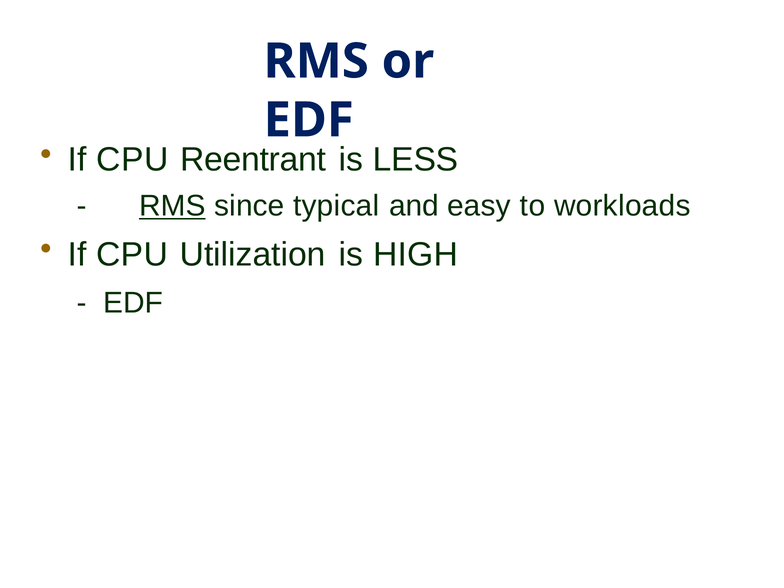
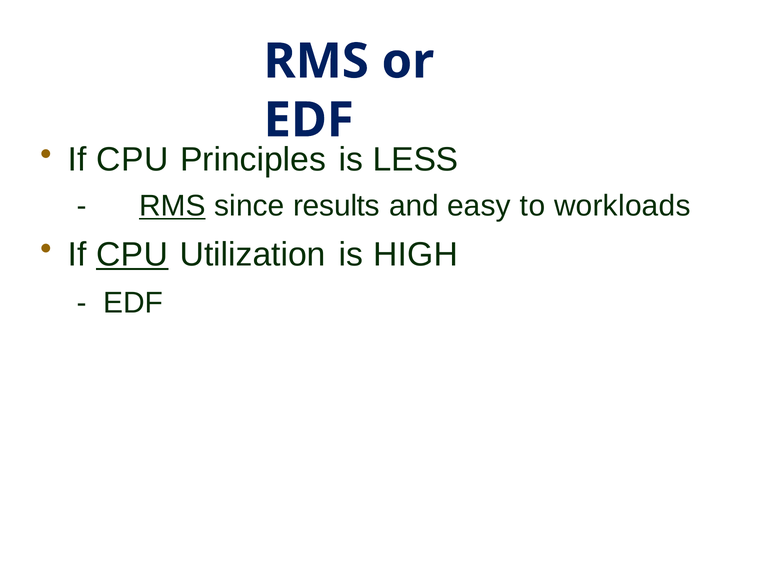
Reentrant: Reentrant -> Principles (253, 160)
typical: typical -> results (337, 206)
CPU underline: none -> present (132, 255)
